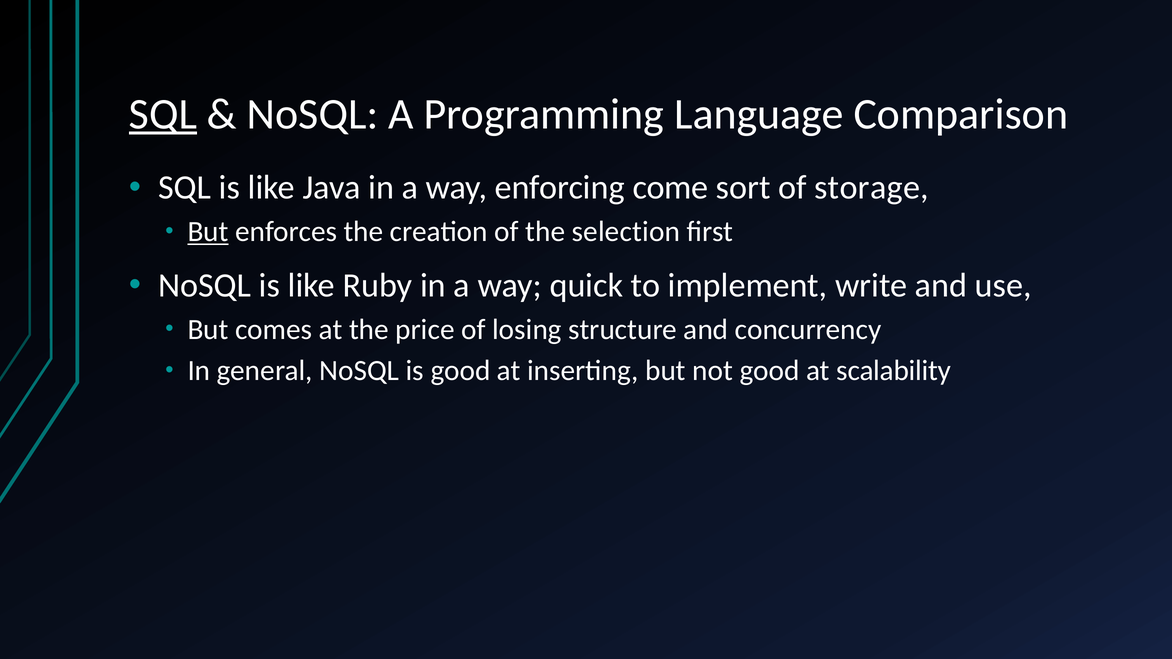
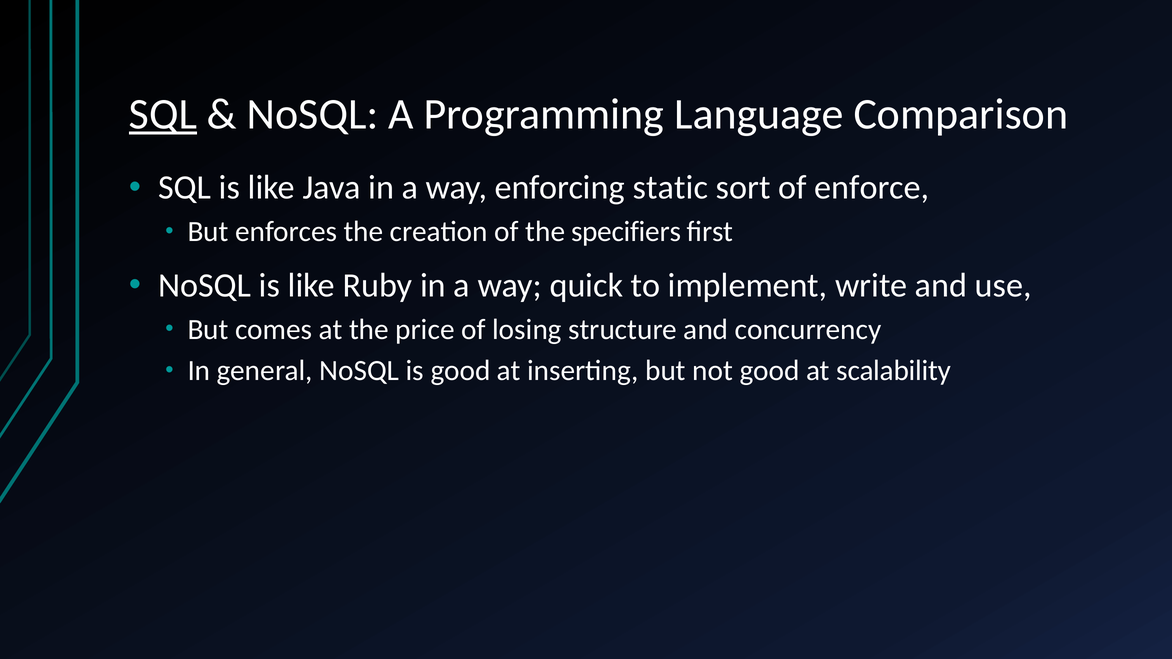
come: come -> static (670, 188)
storage: storage -> enforce (872, 188)
But underline: present -> none (208, 232)
selection: selection -> specifiers (626, 232)
